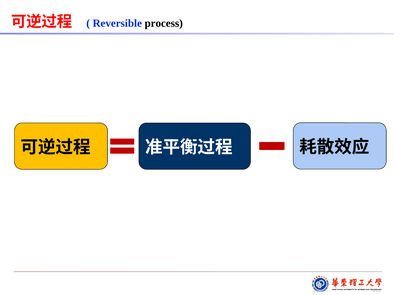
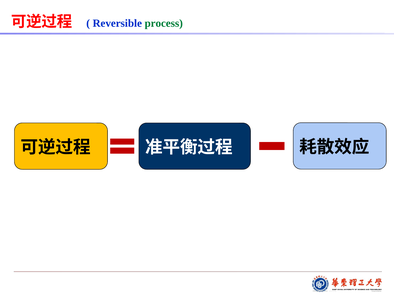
process colour: black -> green (164, 23)
